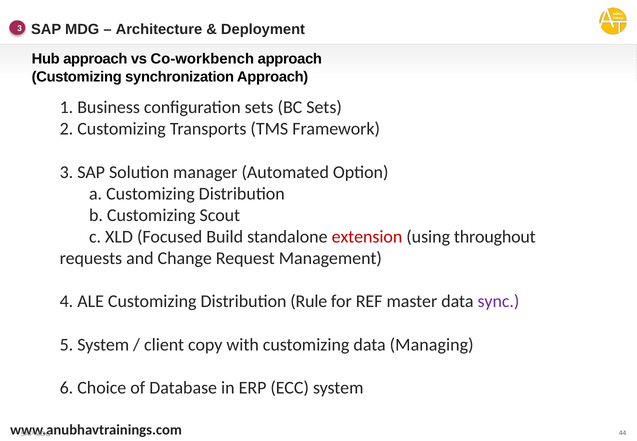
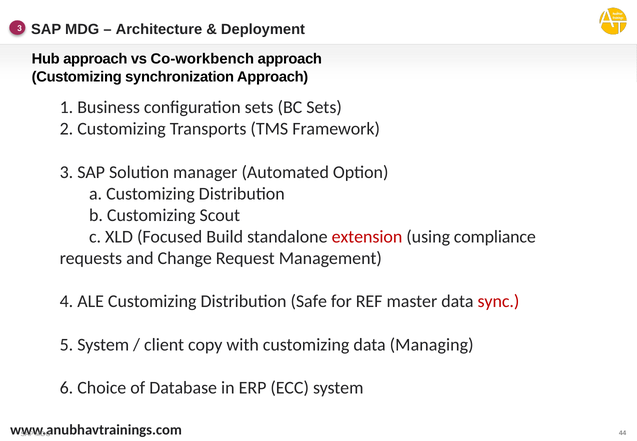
throughout: throughout -> compliance (495, 237)
Rule: Rule -> Safe (309, 301)
sync colour: purple -> red (498, 301)
